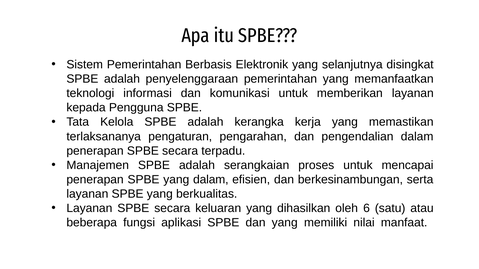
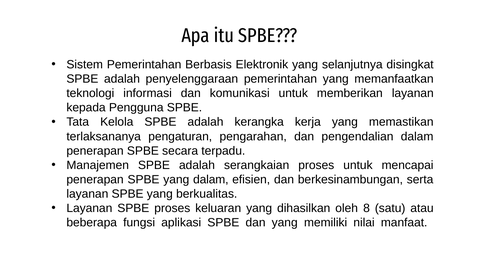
Layanan SPBE secara: secara -> proses (172, 208)
6: 6 -> 8 (367, 208)
